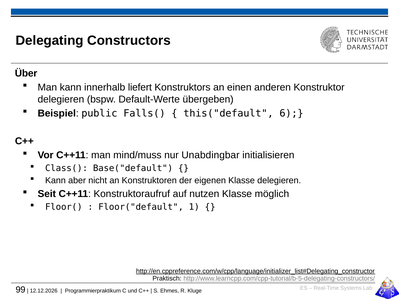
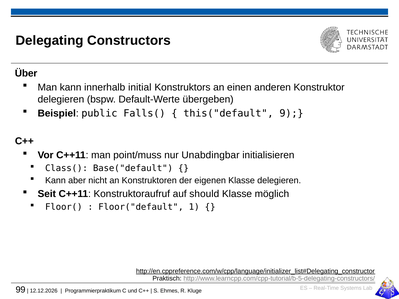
liefert: liefert -> initial (140, 87)
6: 6 -> 9 (291, 113)
mind/muss: mind/muss -> point/muss (137, 155)
nutzen: nutzen -> should (204, 194)
